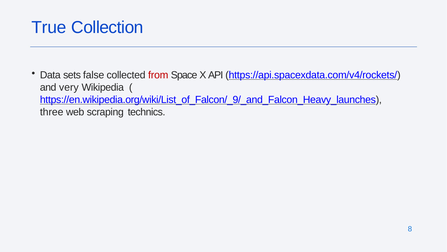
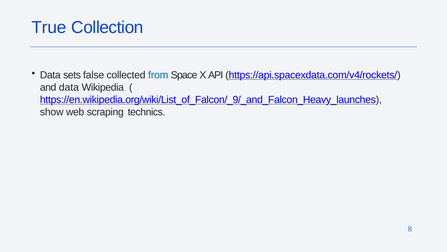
from colour: red -> blue (158, 75)
and very: very -> data (69, 87)
three: three -> show (52, 112)
